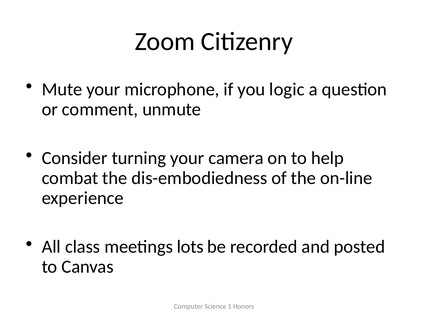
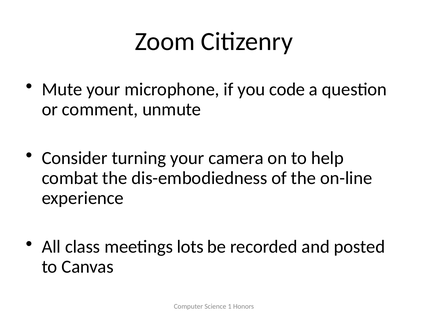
logic: logic -> code (287, 89)
